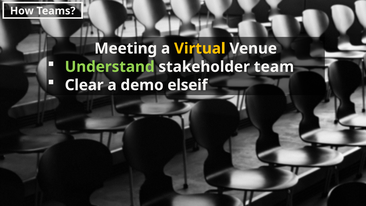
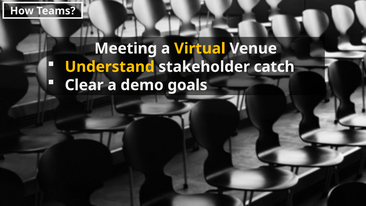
Understand colour: light green -> yellow (110, 67)
team: team -> catch (274, 67)
elseif: elseif -> goals (187, 85)
